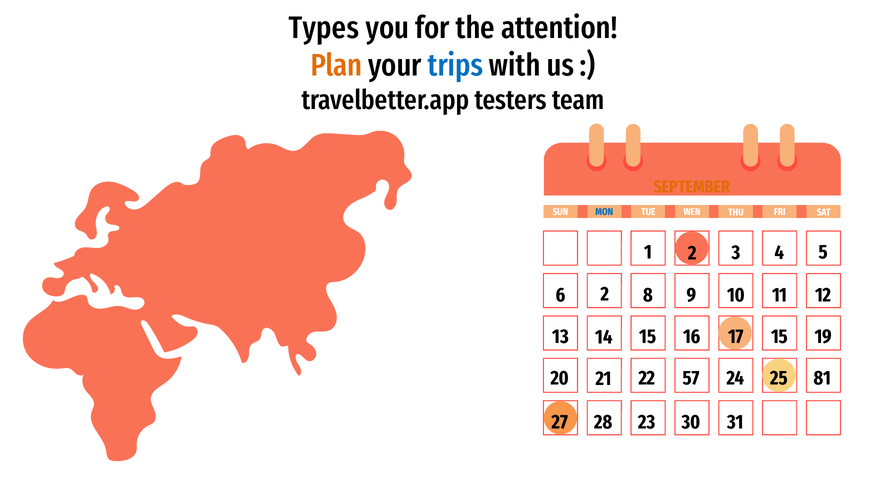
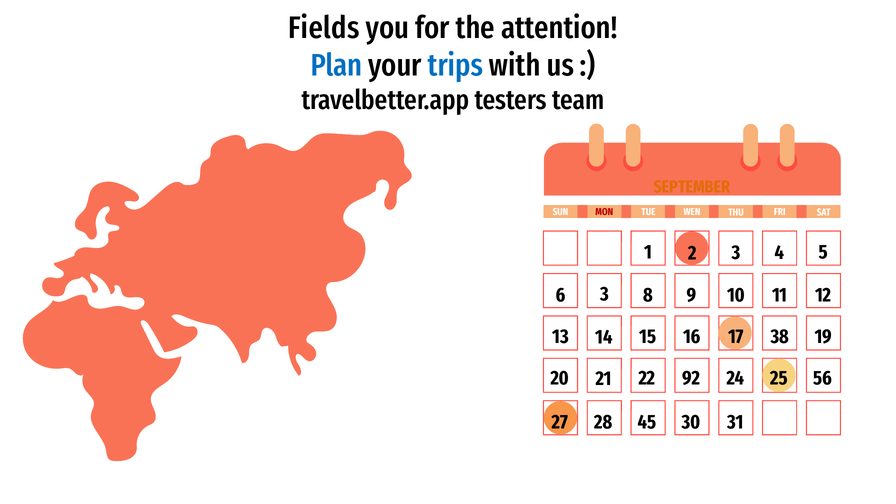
Types: Types -> Fields (324, 28)
Plan colour: orange -> blue (336, 65)
MON colour: blue -> red (604, 212)
6 2: 2 -> 3 (605, 294)
17 15: 15 -> 38 (780, 337)
57: 57 -> 92 (691, 378)
81: 81 -> 56 (823, 378)
23: 23 -> 45 (647, 422)
